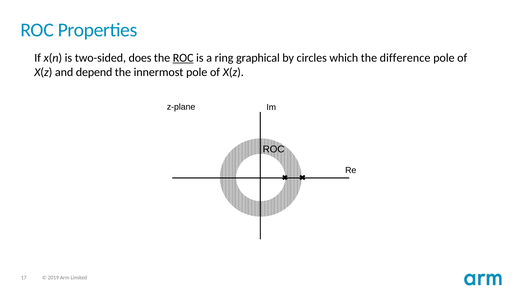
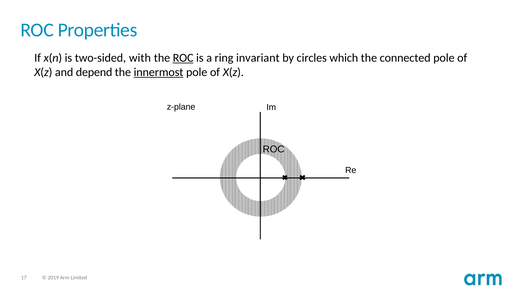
does: does -> with (140, 58)
graphical: graphical -> invariant (258, 58)
difference: difference -> connected (405, 58)
innermost underline: none -> present (159, 72)
